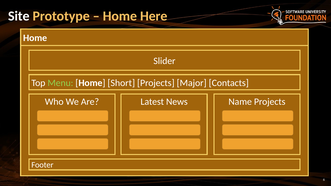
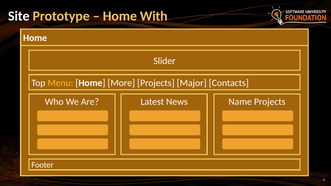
Here: Here -> With (154, 16)
Menu colour: light green -> yellow (60, 83)
Short: Short -> More (121, 83)
